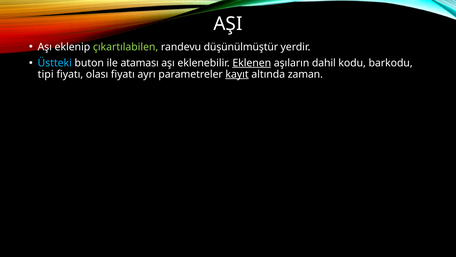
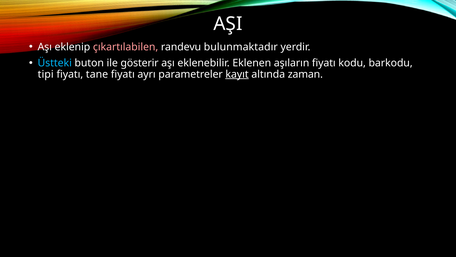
çıkartılabilen colour: light green -> pink (126, 47)
düşünülmüştür: düşünülmüştür -> bulunmaktadır (241, 47)
ataması: ataması -> gösterir (140, 63)
Eklenen underline: present -> none (252, 63)
aşıların dahil: dahil -> fiyatı (324, 63)
olası: olası -> tane (97, 74)
